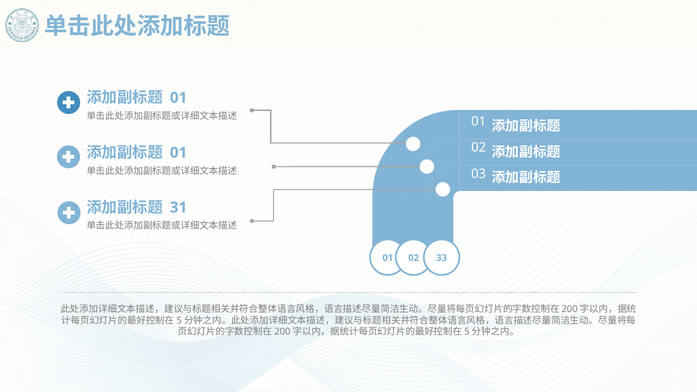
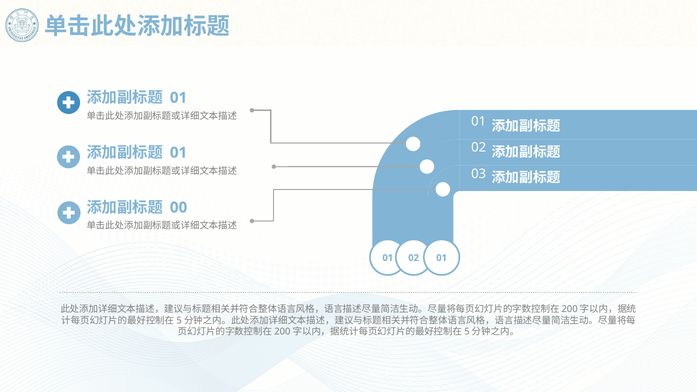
31: 31 -> 00 (179, 208)
02 33: 33 -> 01 (442, 258)
